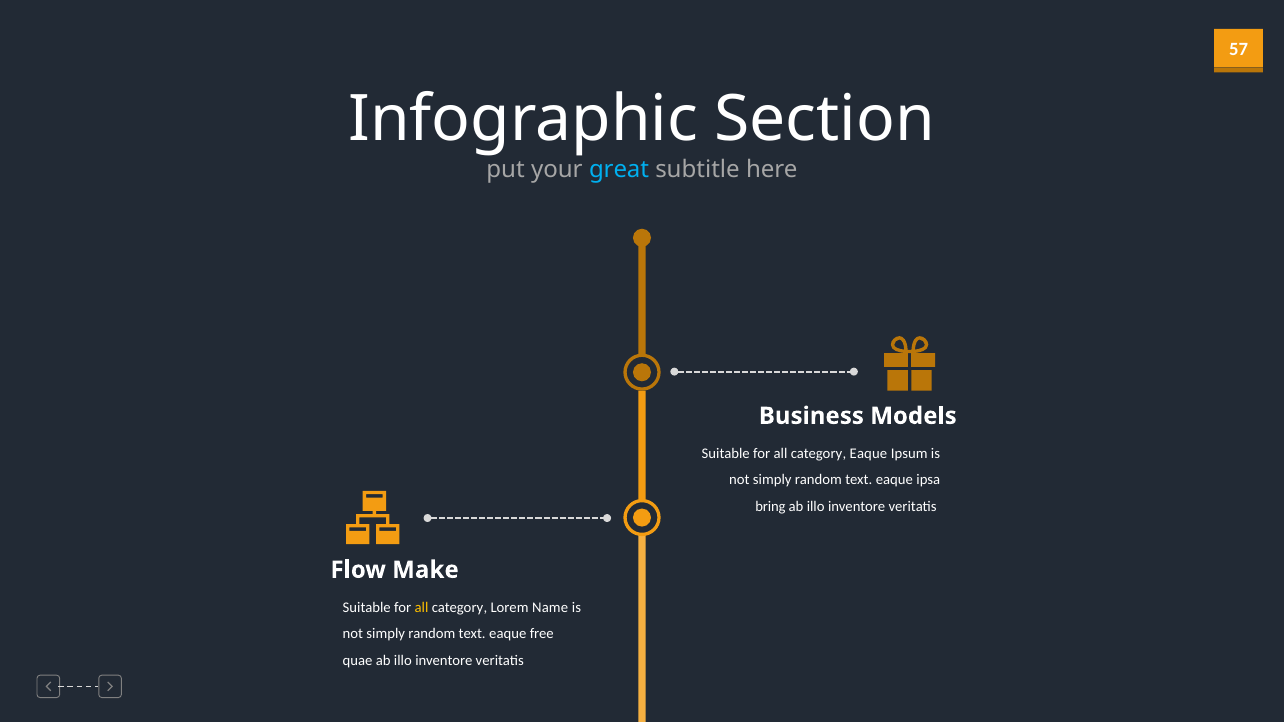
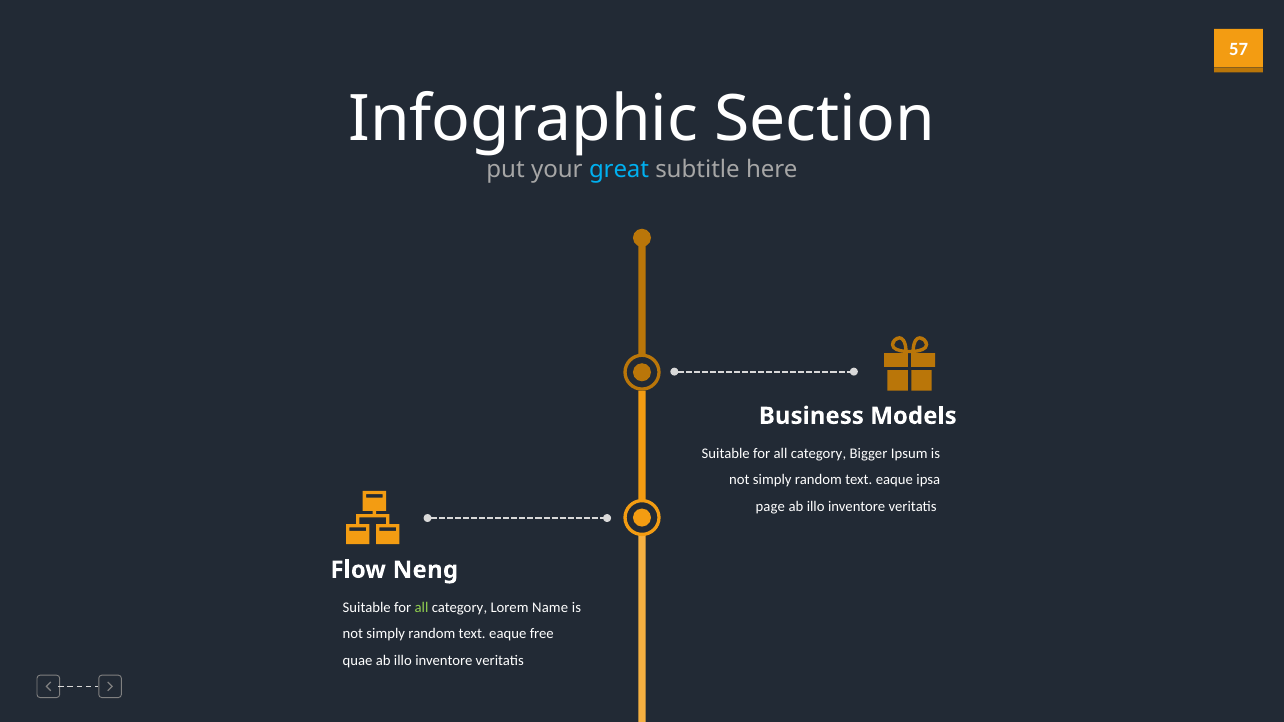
category Eaque: Eaque -> Bigger (869, 454)
bring: bring -> page (770, 507)
Make: Make -> Neng (425, 570)
all colour: yellow -> light green (422, 608)
